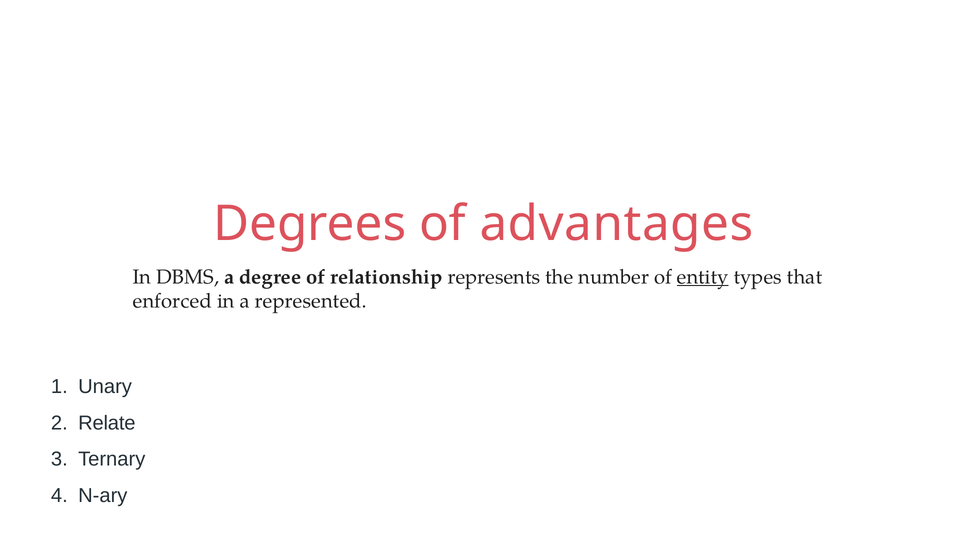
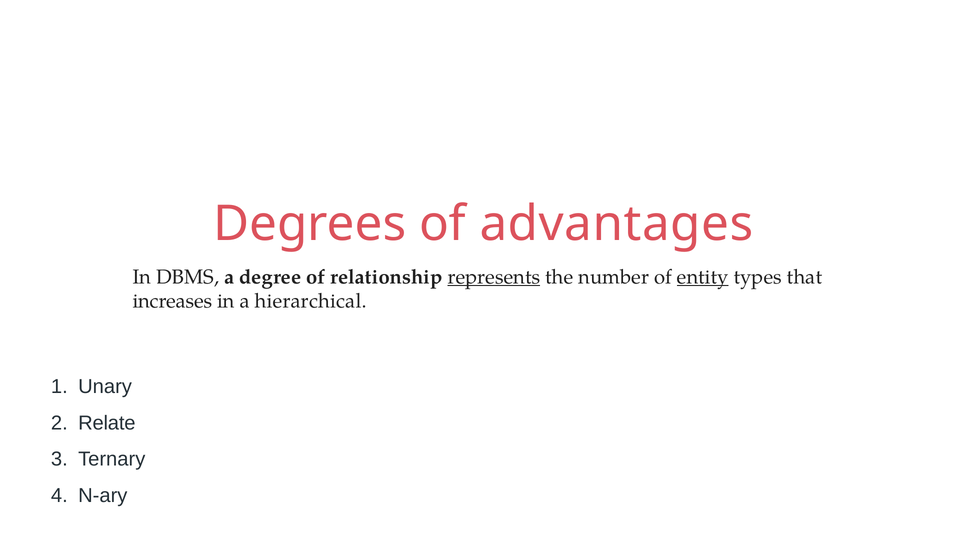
represents underline: none -> present (494, 277)
enforced: enforced -> increases (172, 301)
represented: represented -> hierarchical (311, 301)
